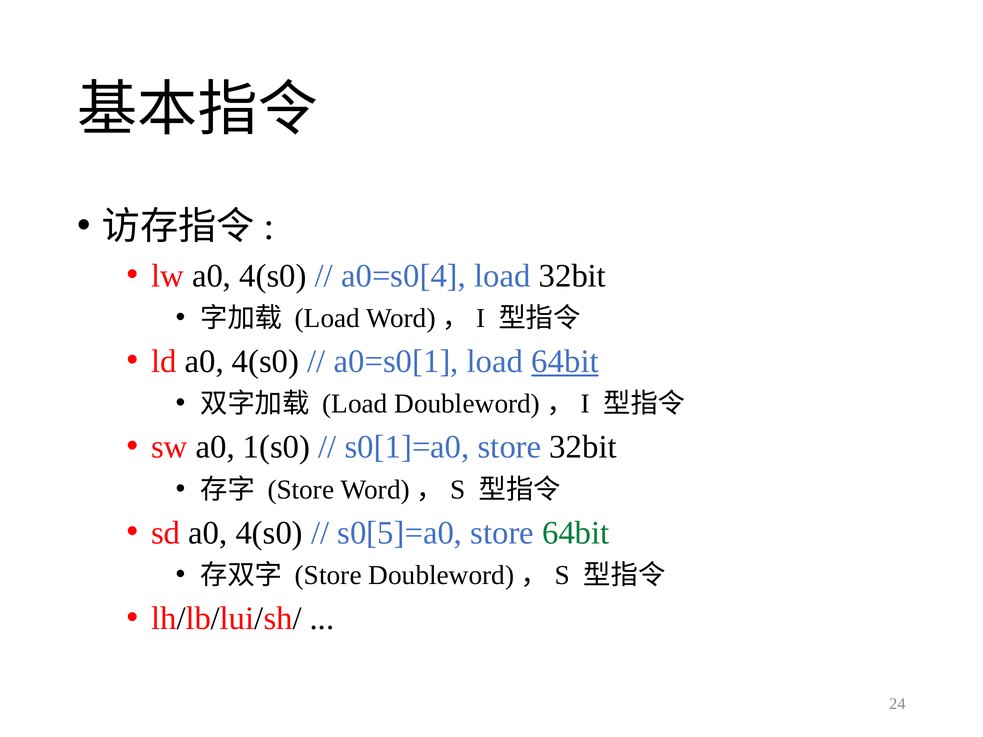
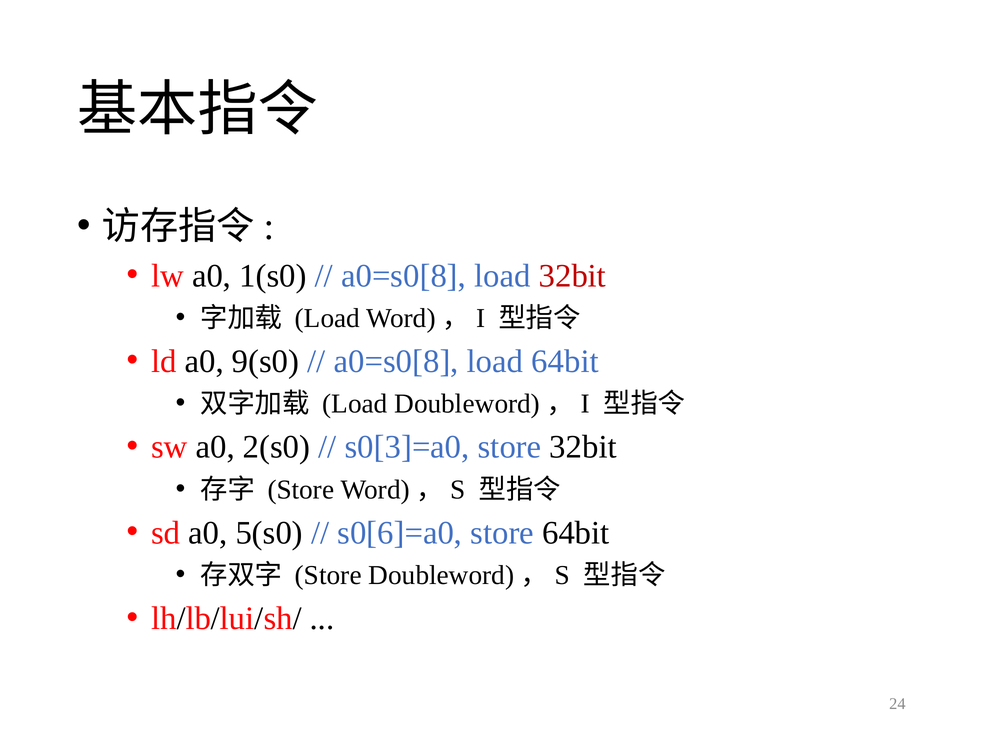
lw a0 4(s0: 4(s0 -> 1(s0 (273, 276)
a0=s0[4: a0=s0[4 -> a0=s0[8 (404, 276)
32bit colour: black -> red (572, 276)
ld a0 4(s0: 4(s0 -> 9(s0 (266, 362)
a0=s0[1: a0=s0[1 -> a0=s0[8 (396, 362)
64bit underline: present -> none (565, 362)
1(s0: 1(s0 -> 2(s0 (277, 447)
s0[1]=a0: s0[1]=a0 -> s0[3]=a0 (407, 447)
sd a0 4(s0: 4(s0 -> 5(s0 (269, 533)
s0[5]=a0: s0[5]=a0 -> s0[6]=a0 (400, 533)
64bit colour: green -> black (576, 533)
